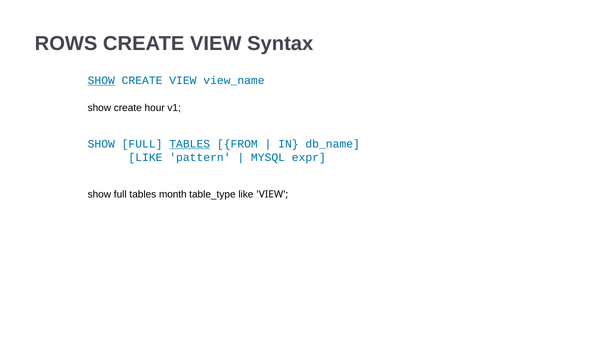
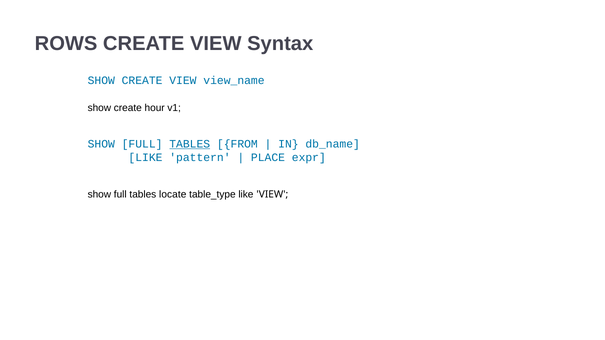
SHOW underline: present -> none (101, 81)
MYSQL: MYSQL -> PLACE (268, 158)
month: month -> locate (173, 195)
